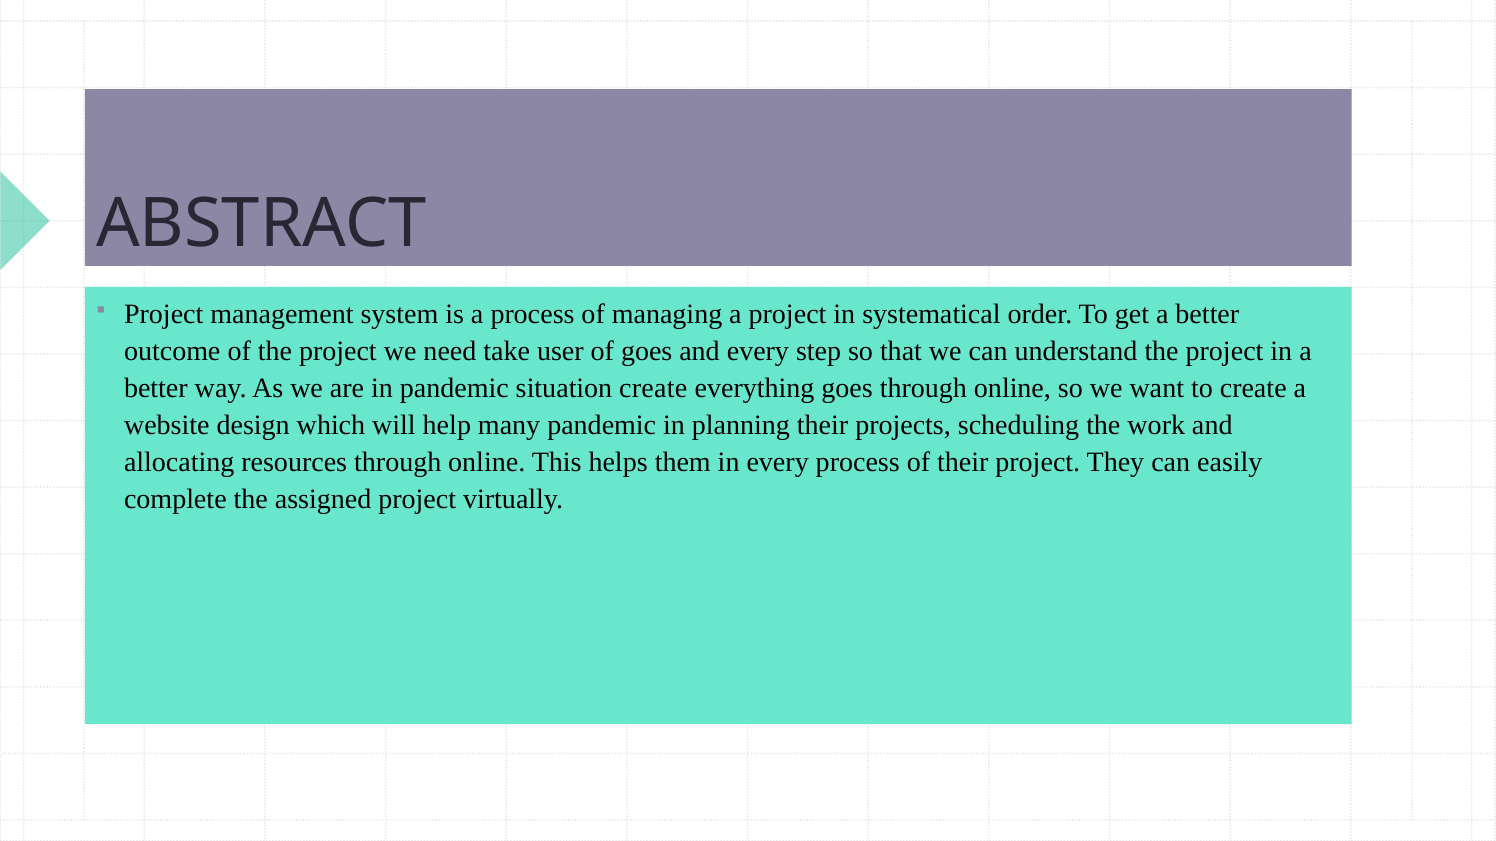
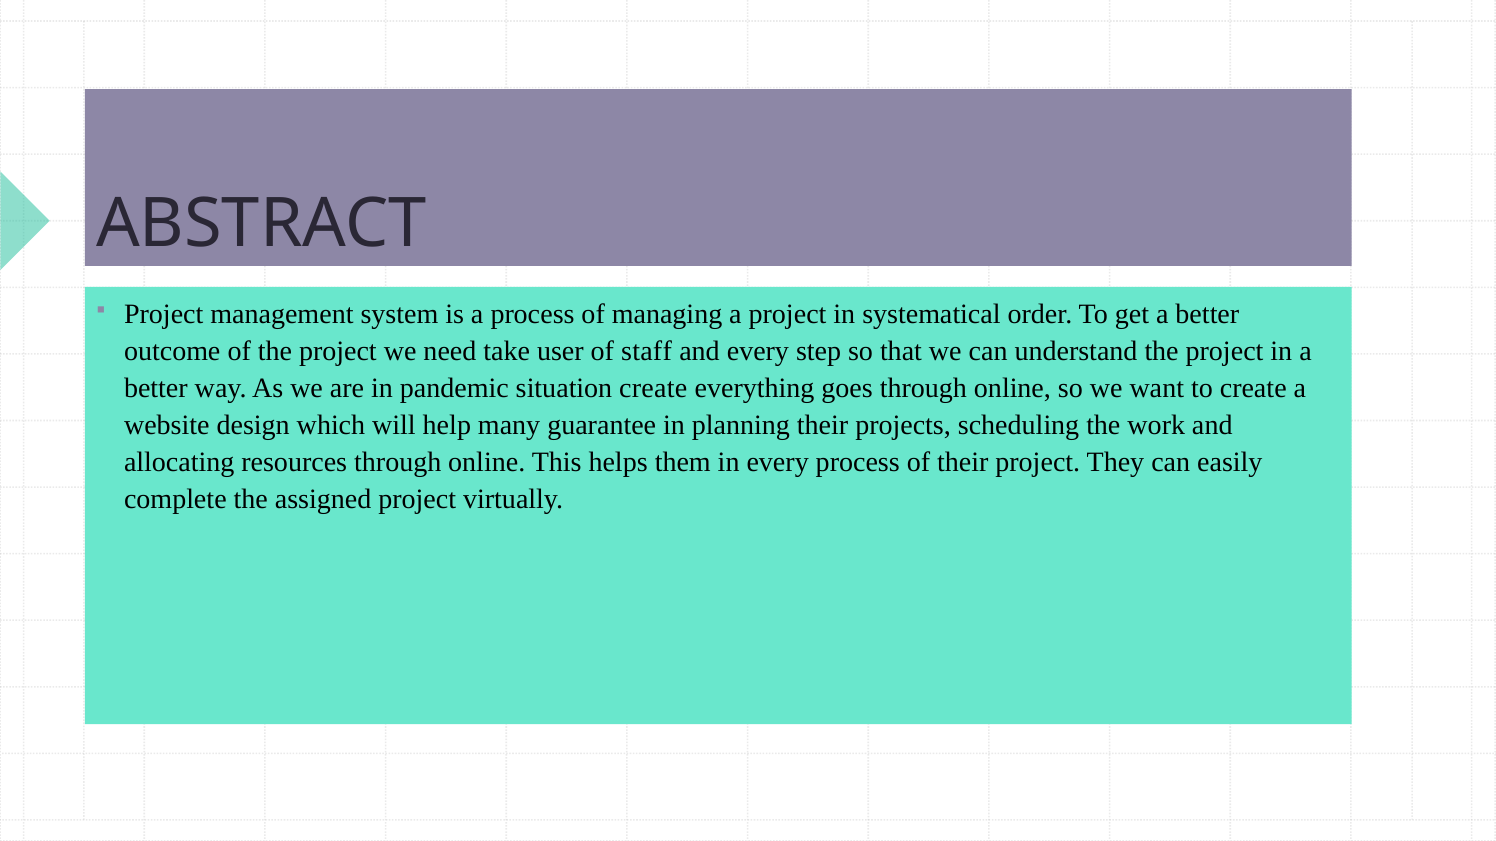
of goes: goes -> staff (647, 352)
many pandemic: pandemic -> guarantee (602, 426)
